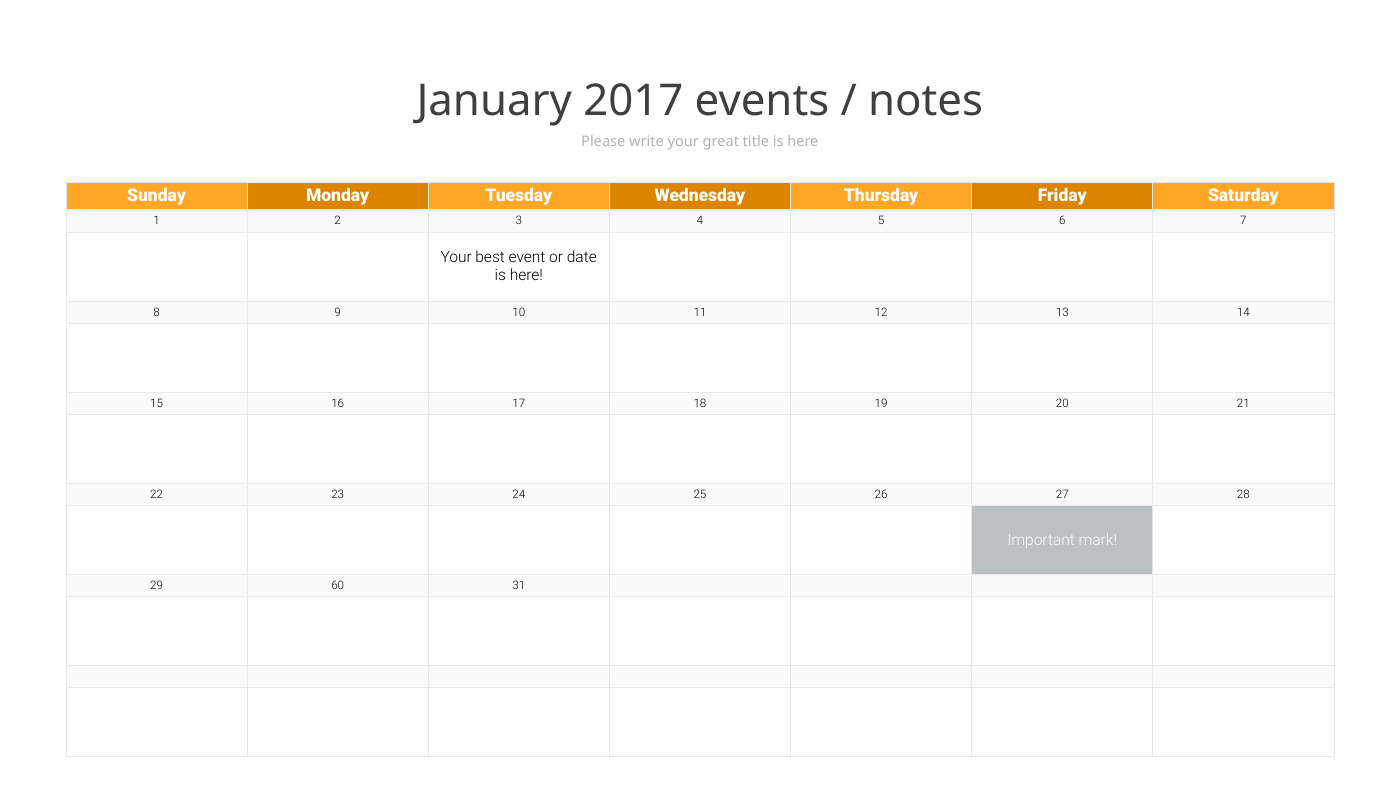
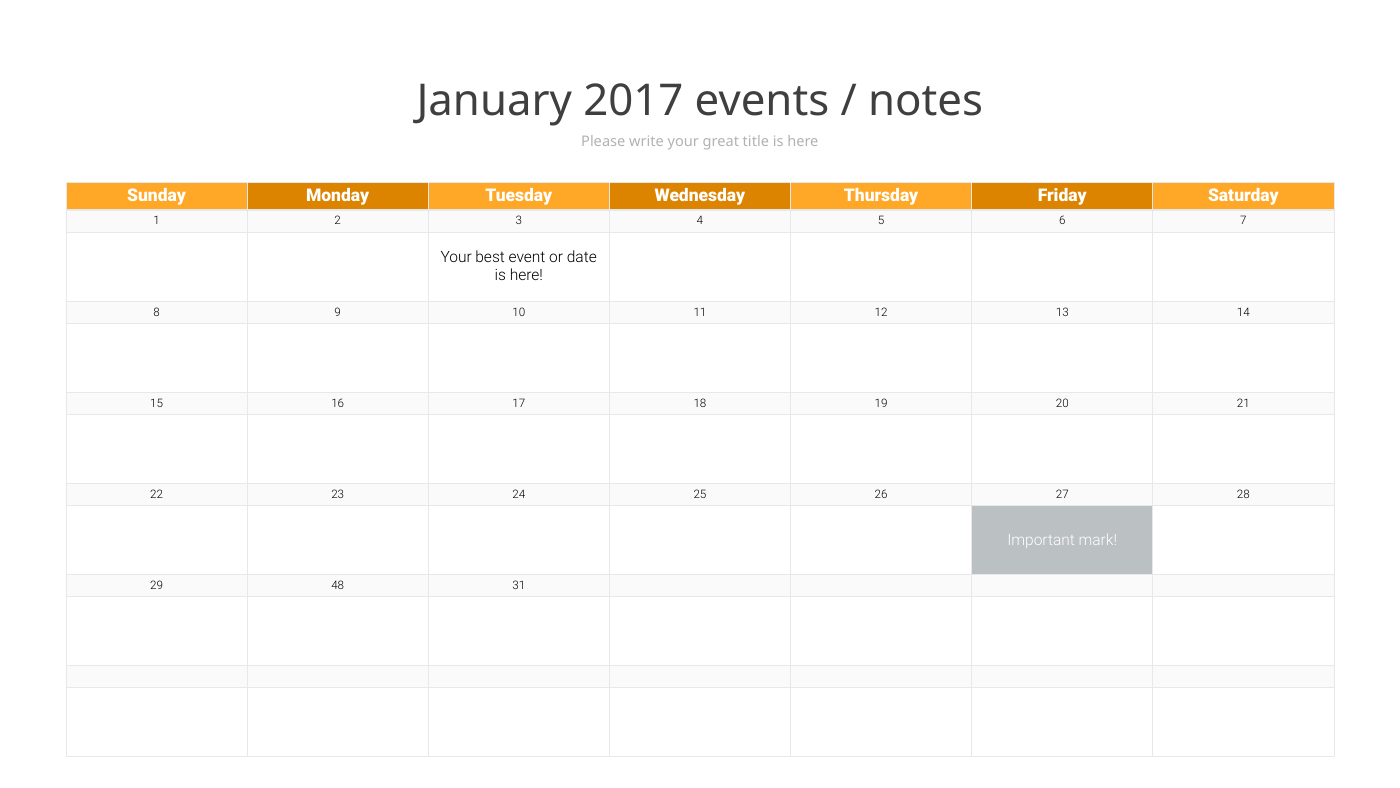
60: 60 -> 48 (338, 585)
